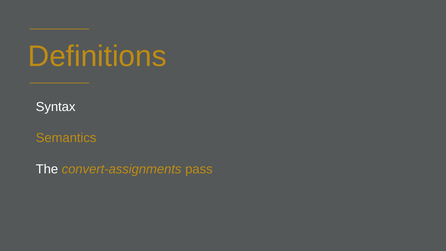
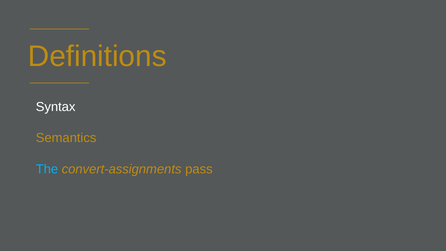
The colour: white -> light blue (47, 169)
